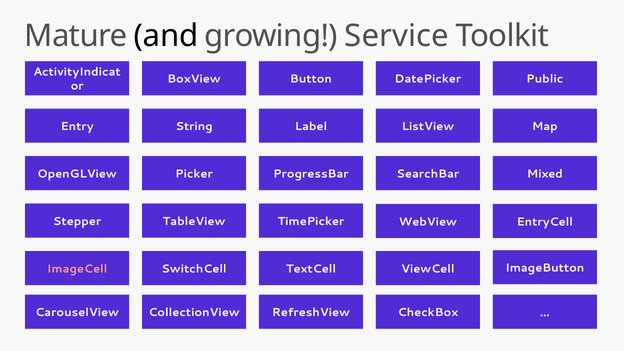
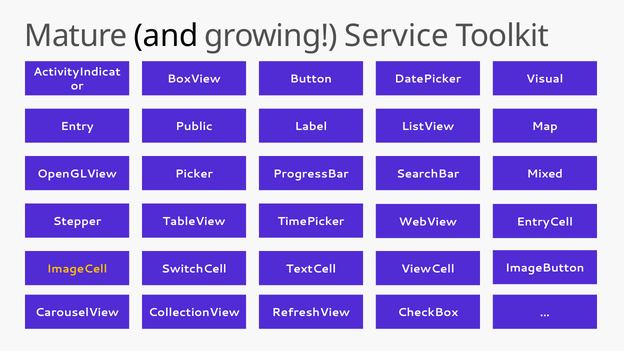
Public: Public -> Visual (545, 79)
String: String -> Public (194, 126)
ImageCell colour: pink -> yellow (77, 269)
